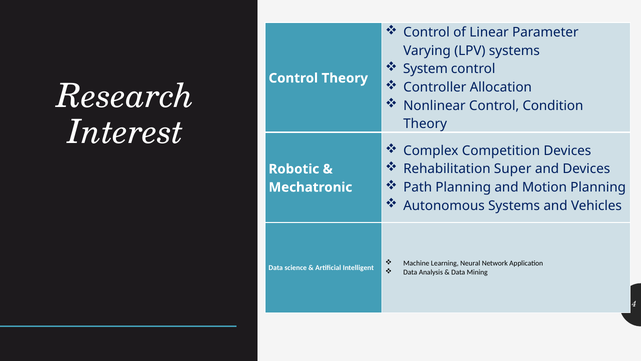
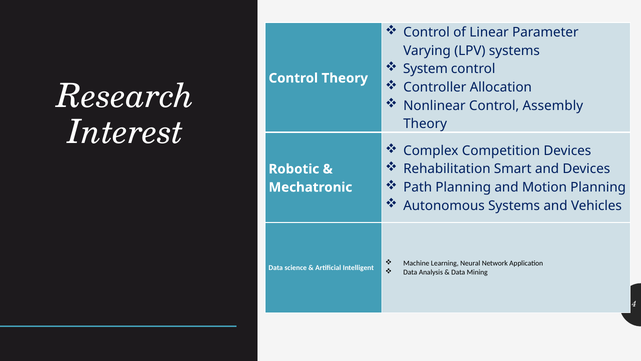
Condition: Condition -> Assembly (553, 105)
Super: Super -> Smart (513, 169)
